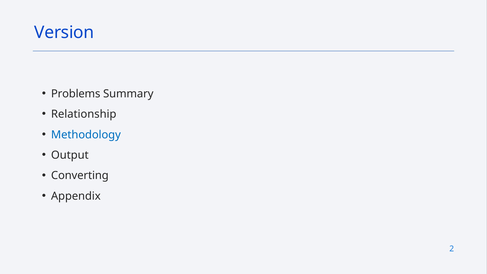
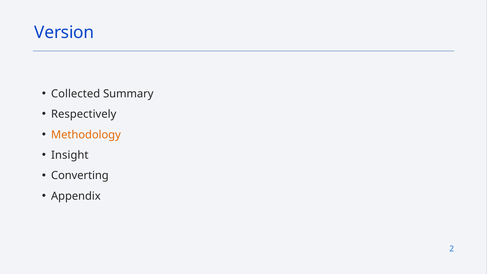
Problems: Problems -> Collected (76, 94)
Relationship: Relationship -> Respectively (84, 114)
Methodology colour: blue -> orange (86, 135)
Output: Output -> Insight (70, 155)
